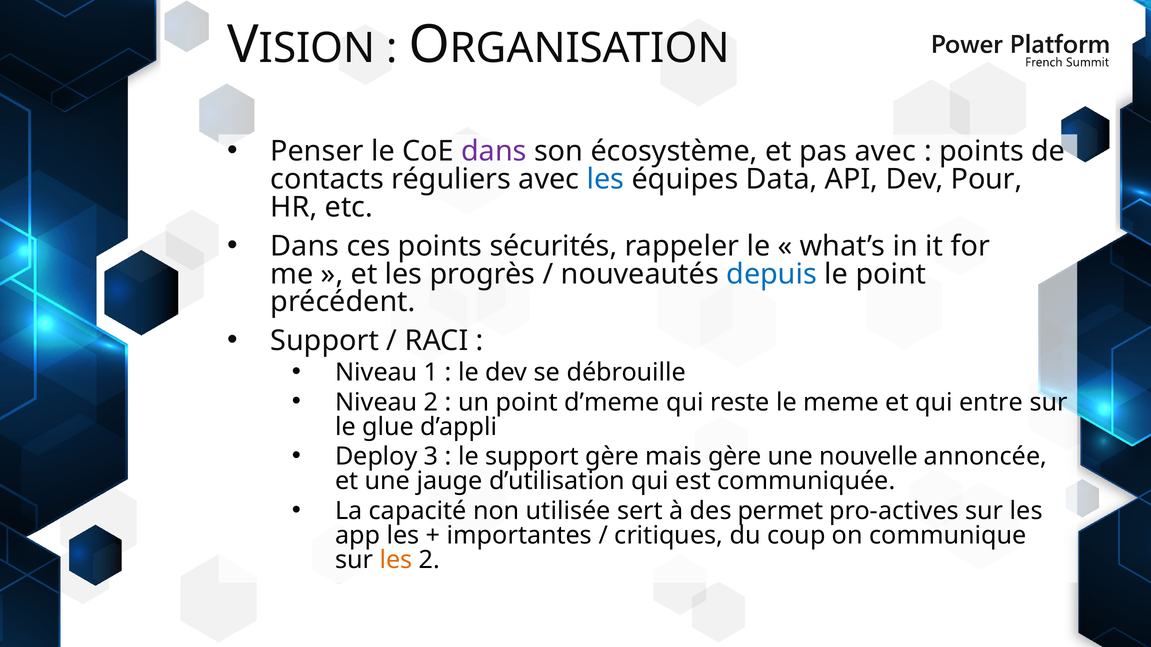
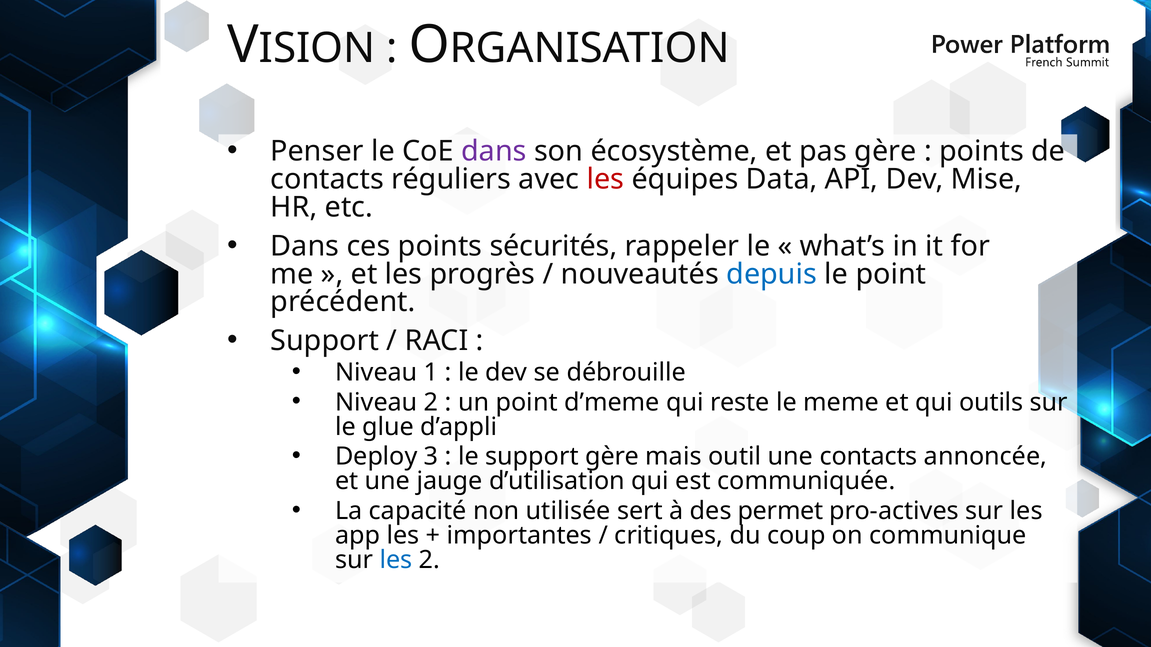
pas avec: avec -> gère (885, 152)
les colour: blue -> red (605, 180)
Pour: Pour -> Mise (986, 180)
entre: entre -> outils (991, 403)
mais gère: gère -> outil (735, 457)
une nouvelle: nouvelle -> contacts (869, 457)
les colour: orange -> blue (396, 560)
